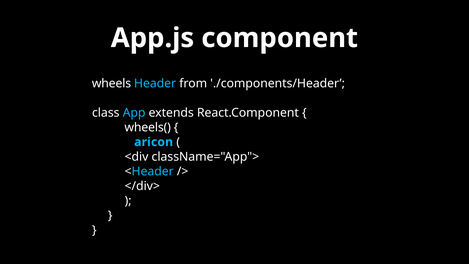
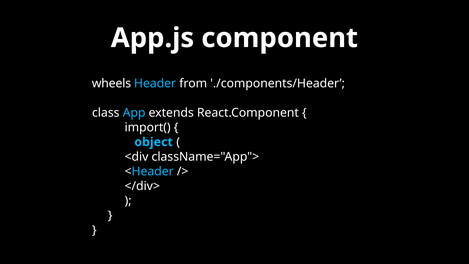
wheels(: wheels( -> import( (148, 127)
aricon: aricon -> object (154, 142)
